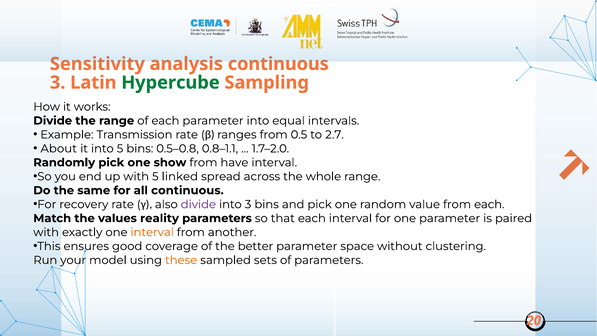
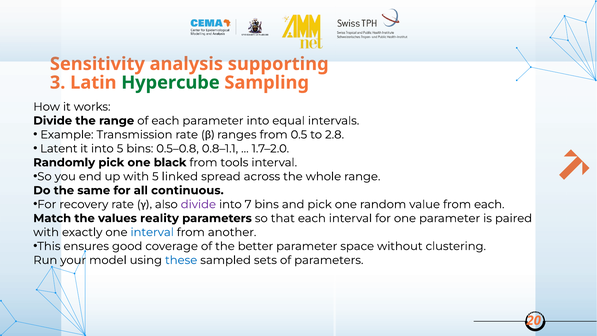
analysis continuous: continuous -> supporting (278, 64)
2.7: 2.7 -> 2.8 (335, 135)
About: About -> Latent (59, 149)
show: show -> black (170, 162)
have: have -> tools (234, 162)
into 3: 3 -> 7 (248, 204)
interval colour: orange -> blue (152, 232)
these colour: orange -> blue (181, 260)
